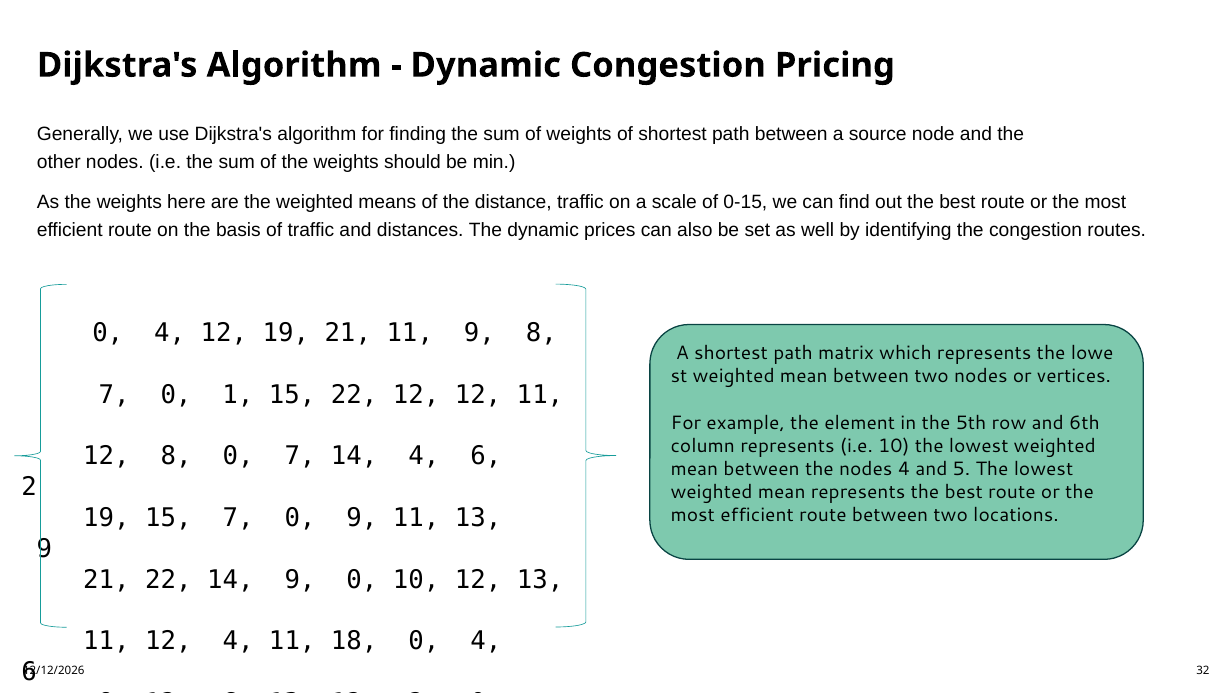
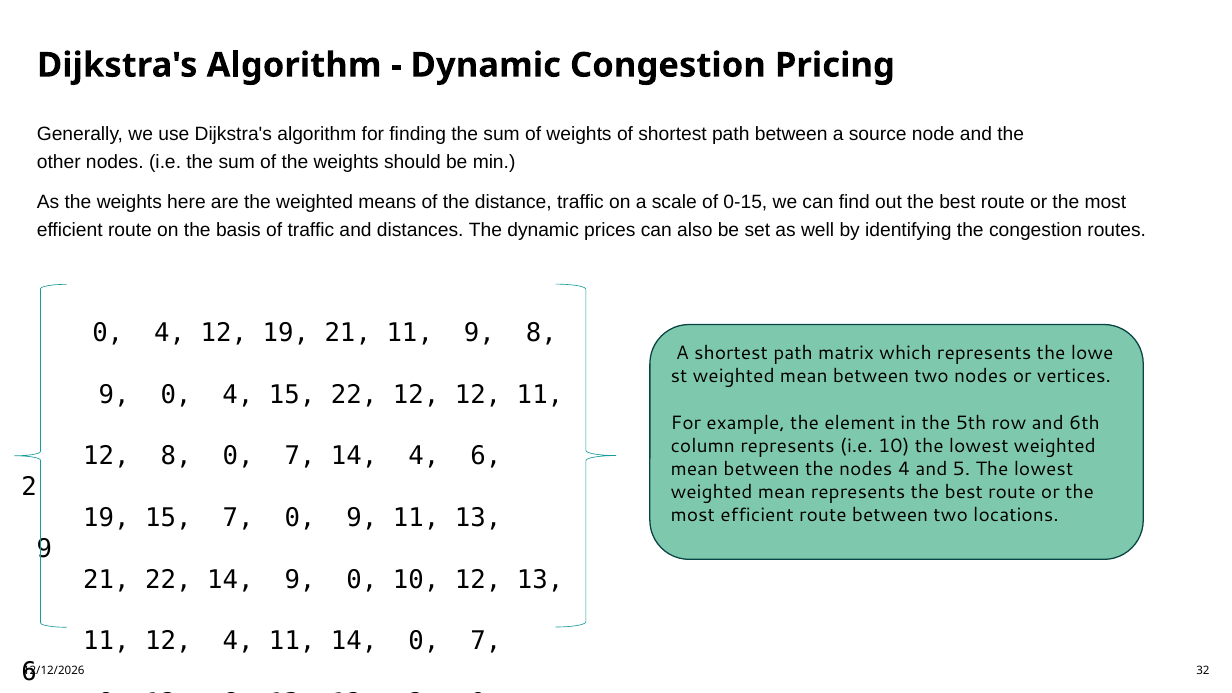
7: 7 -> 9 (114, 395)
1: 1 -> 4 (238, 395)
11 18: 18 -> 14 (354, 641)
4: 4 -> 7 (486, 641)
